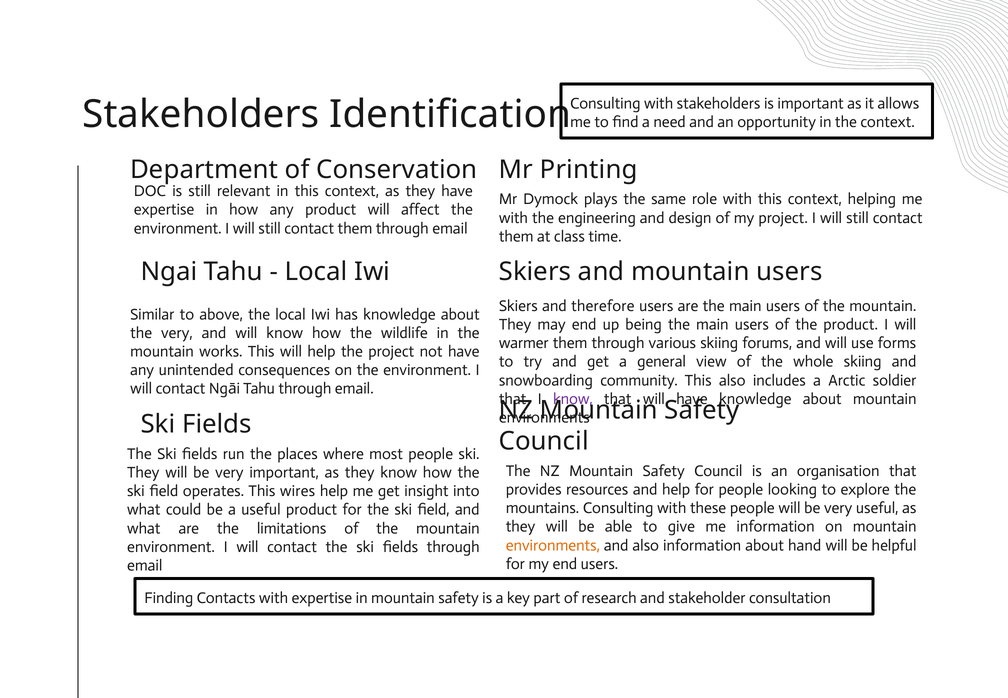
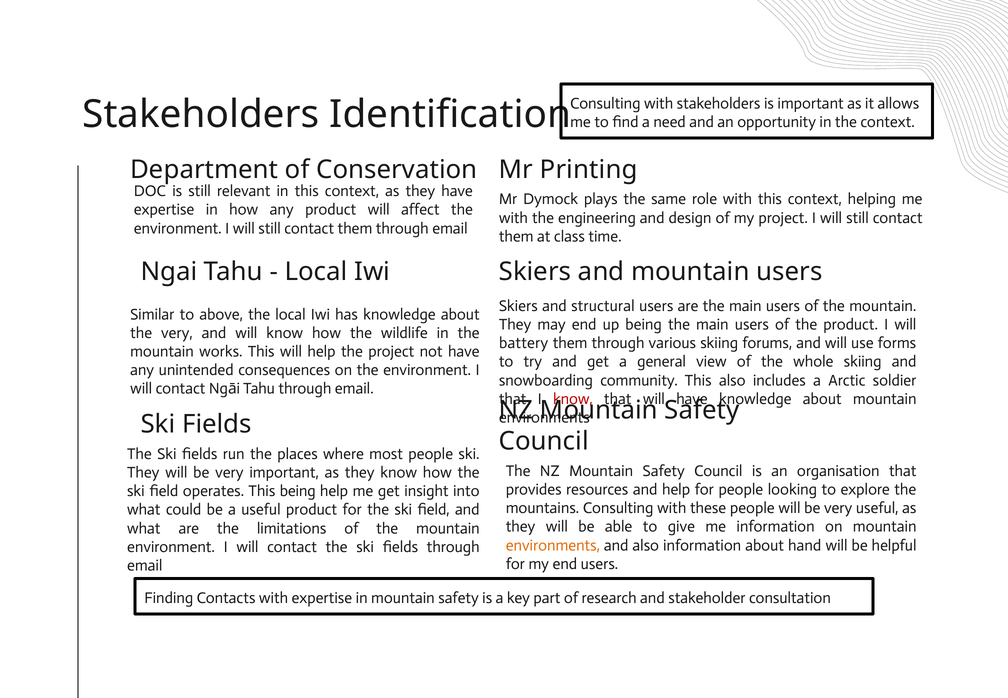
therefore: therefore -> structural (603, 306)
warmer: warmer -> battery (524, 343)
know colour: purple -> red (573, 399)
This wires: wires -> being (298, 491)
